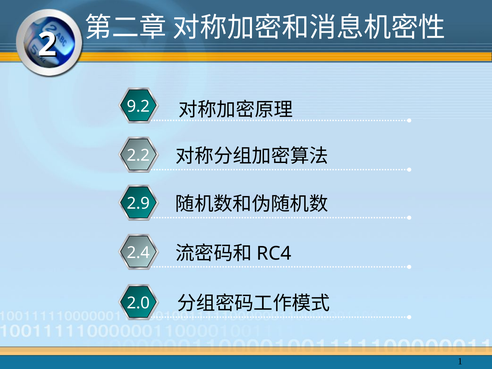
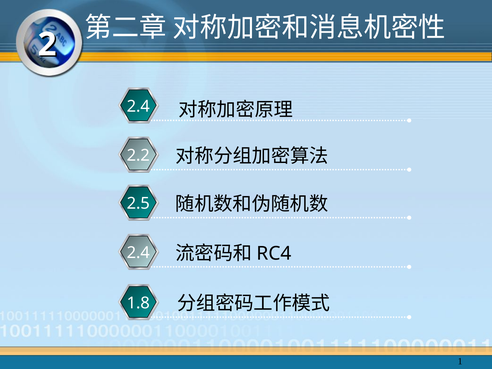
9.2: 9.2 -> 2.4 (138, 106)
2.9: 2.9 -> 2.5 (138, 204)
2.0: 2.0 -> 1.8 (138, 303)
